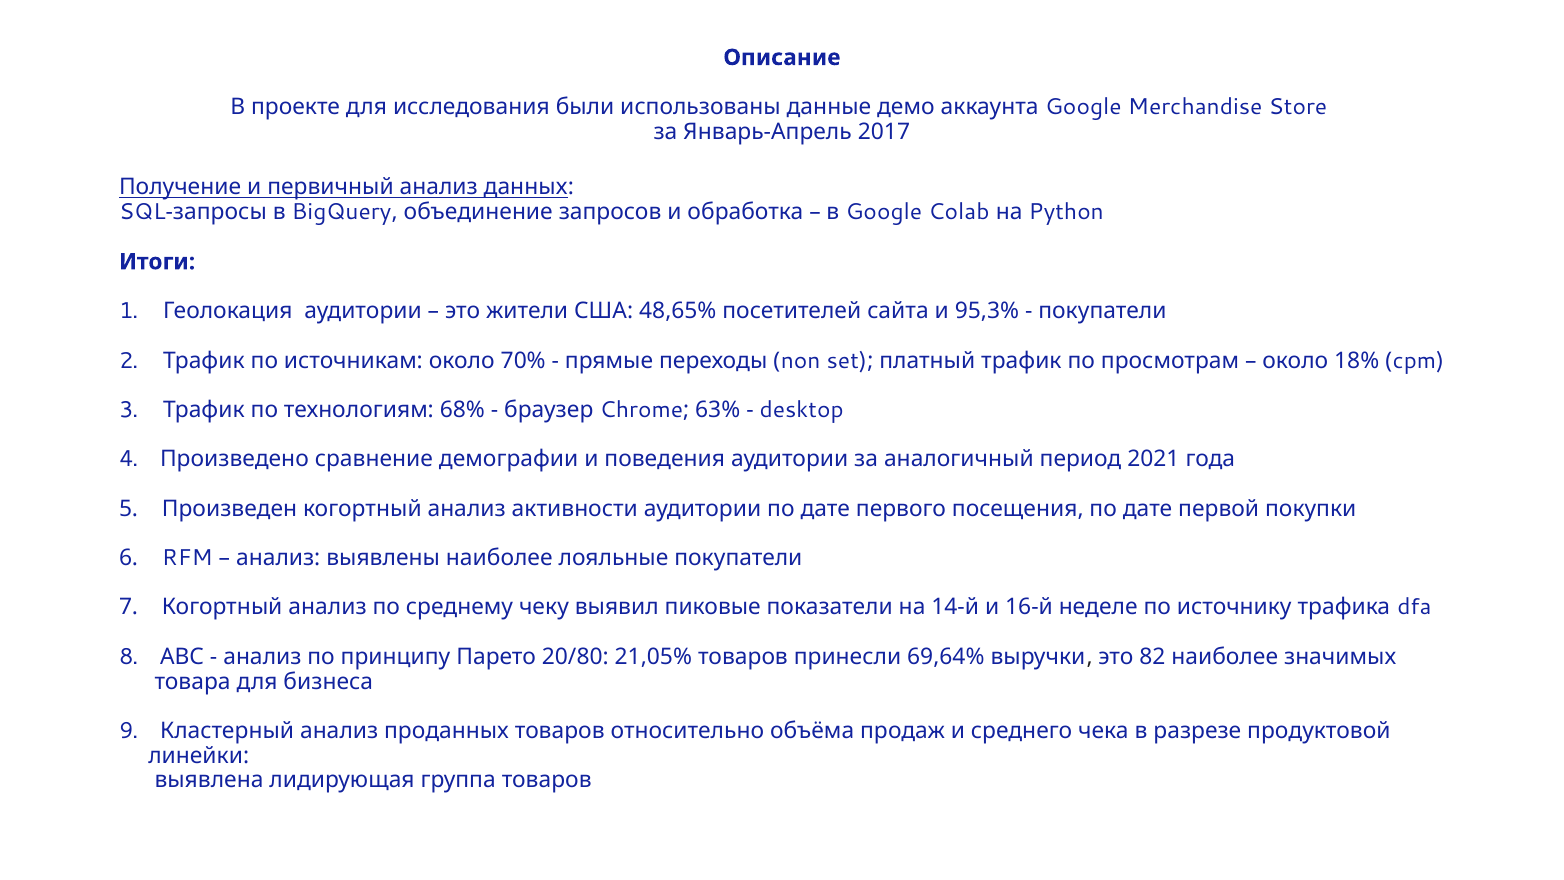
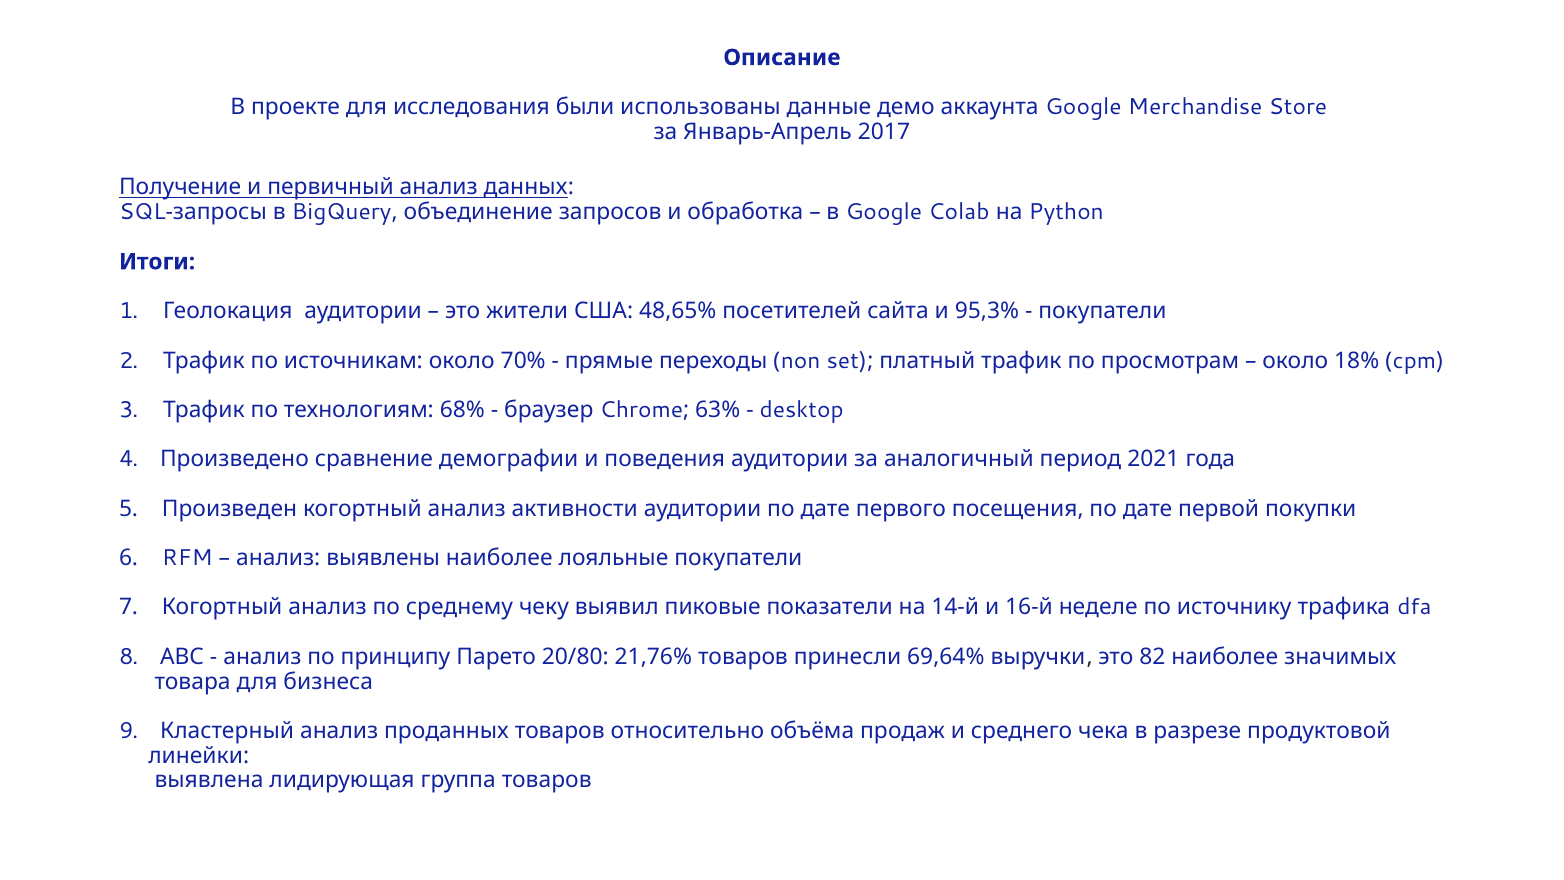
21,05%: 21,05% -> 21,76% (653, 657)
